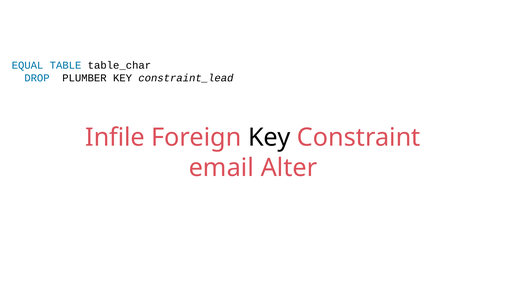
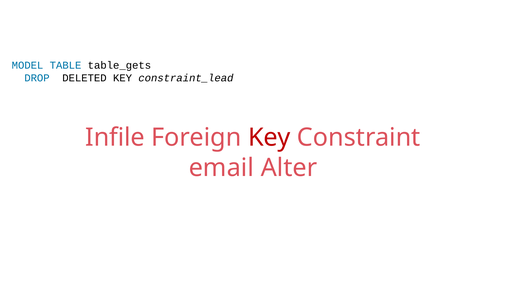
EQUAL: EQUAL -> MODEL (28, 65)
table_char: table_char -> table_gets (119, 65)
PLUMBER: PLUMBER -> DELETED (84, 78)
Key colour: black -> red (269, 137)
